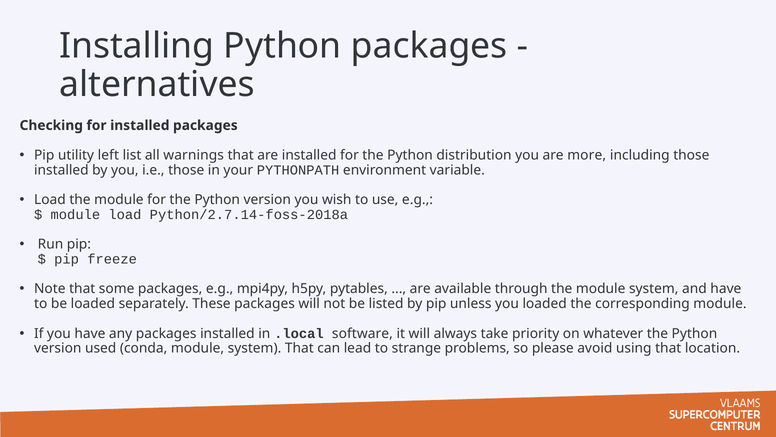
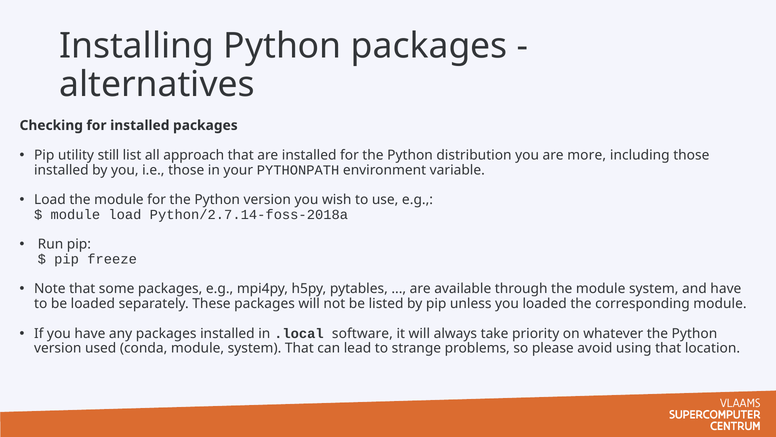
left: left -> still (108, 155)
warnings: warnings -> approach (194, 155)
